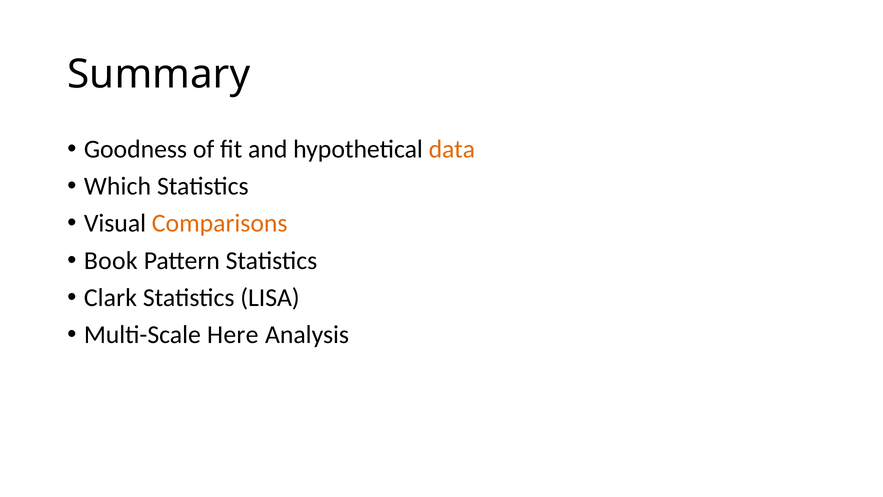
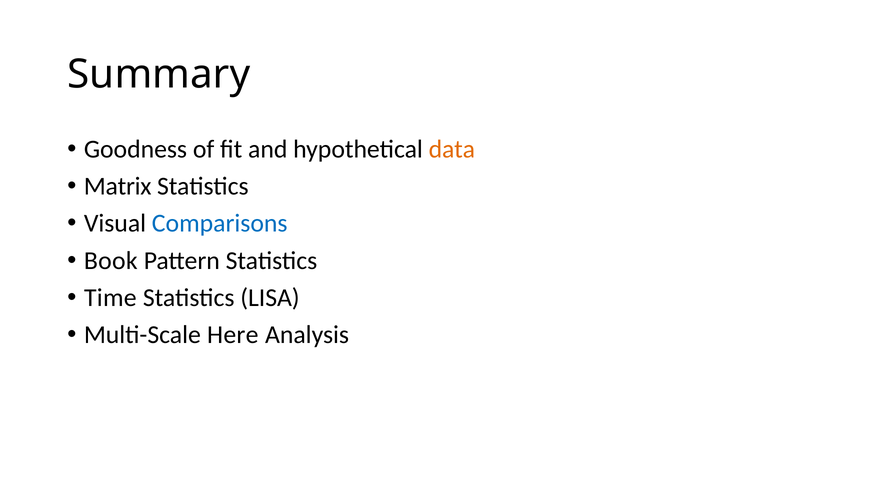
Which: Which -> Matrix (118, 186)
Comparisons colour: orange -> blue (220, 223)
Clark: Clark -> Time (110, 297)
